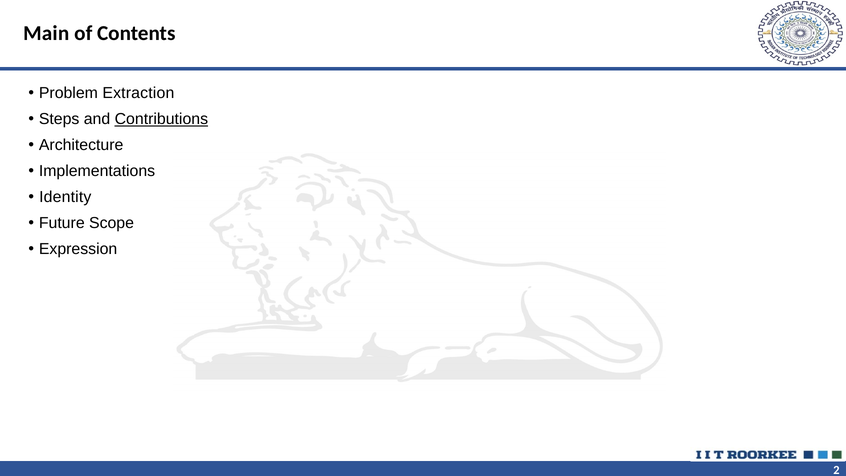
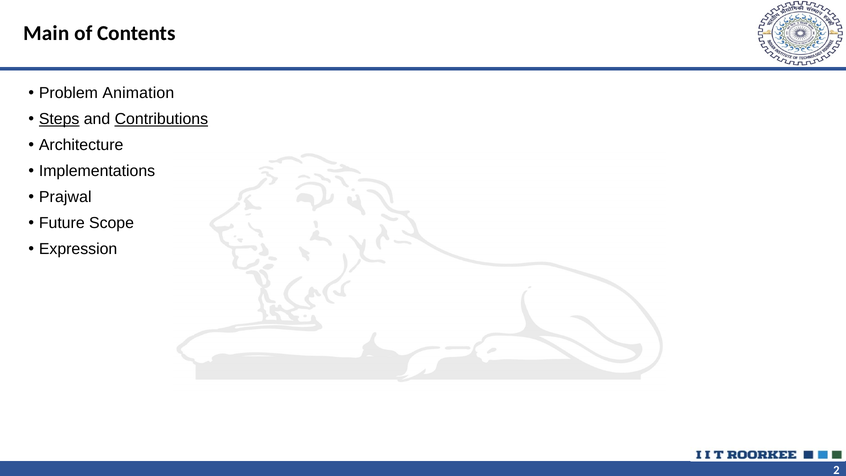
Extraction: Extraction -> Animation (138, 93)
Steps underline: none -> present (59, 119)
Identity: Identity -> Prajwal (65, 197)
